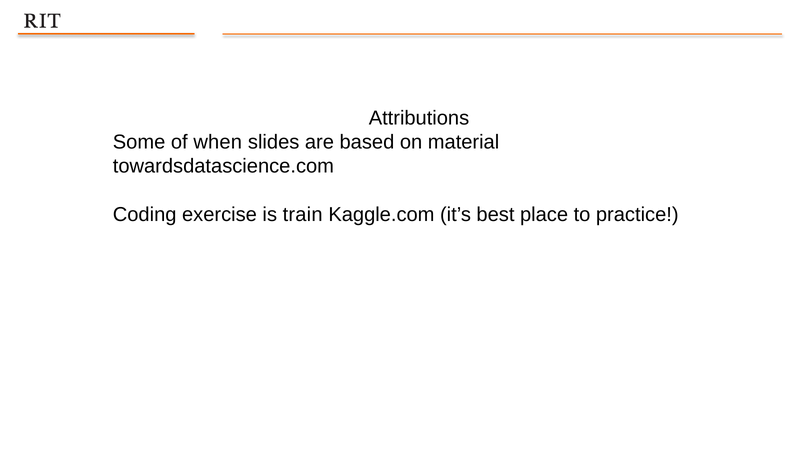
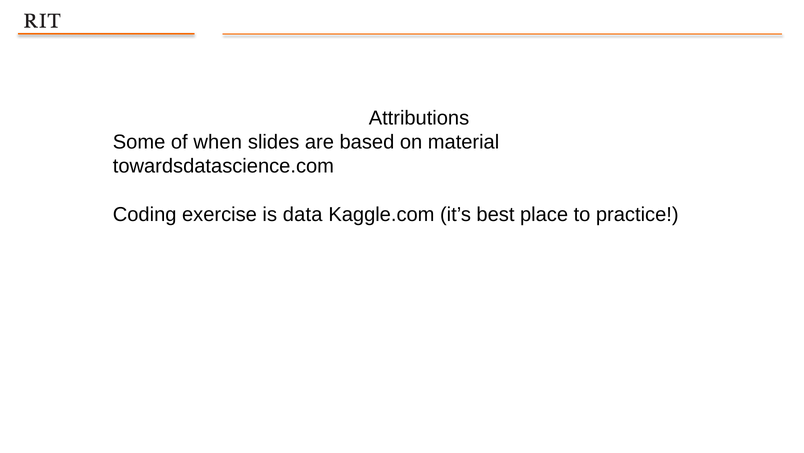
train: train -> data (303, 214)
